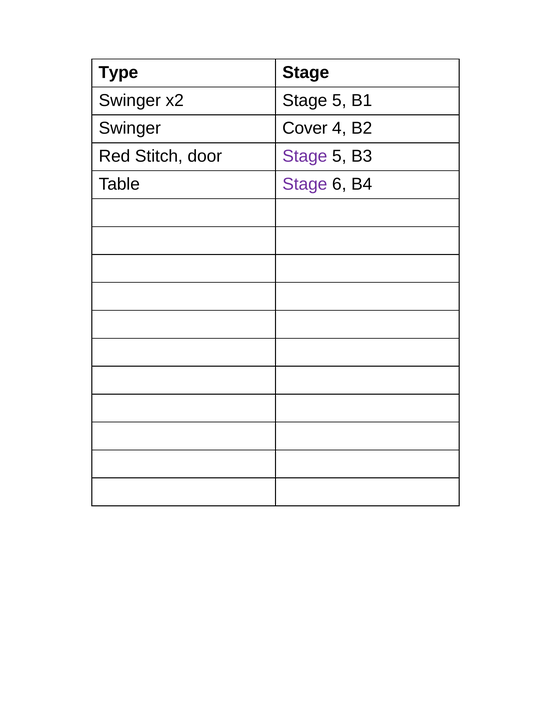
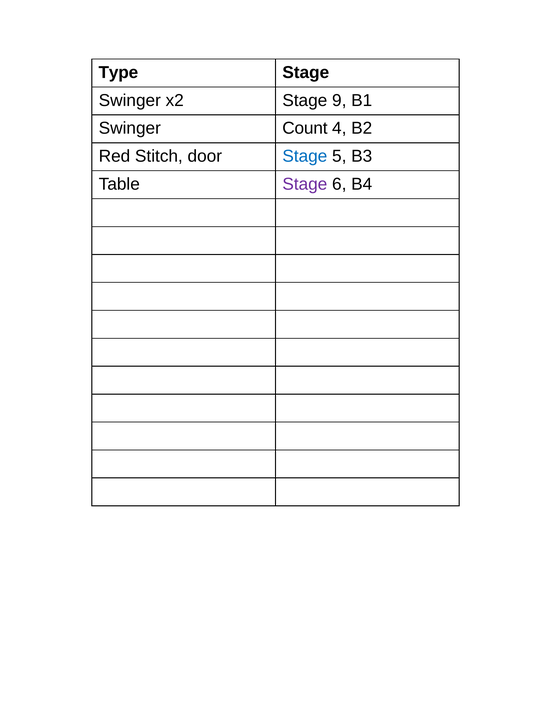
x2 Stage 5: 5 -> 9 (339, 100)
Cover: Cover -> Count (305, 128)
Stage colour: purple -> blue (305, 156)
